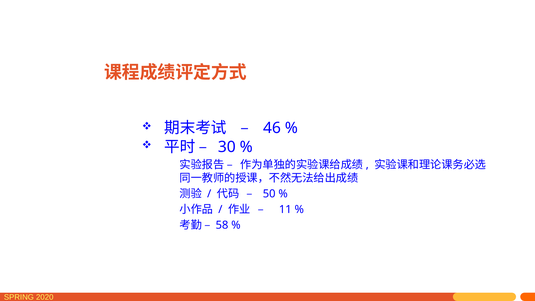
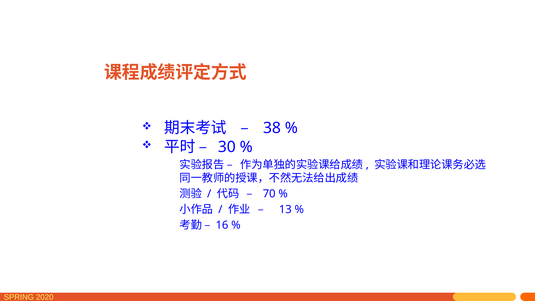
46: 46 -> 38 (272, 128)
50: 50 -> 70 (269, 194)
11: 11 -> 13 (285, 209)
58: 58 -> 16 (222, 225)
